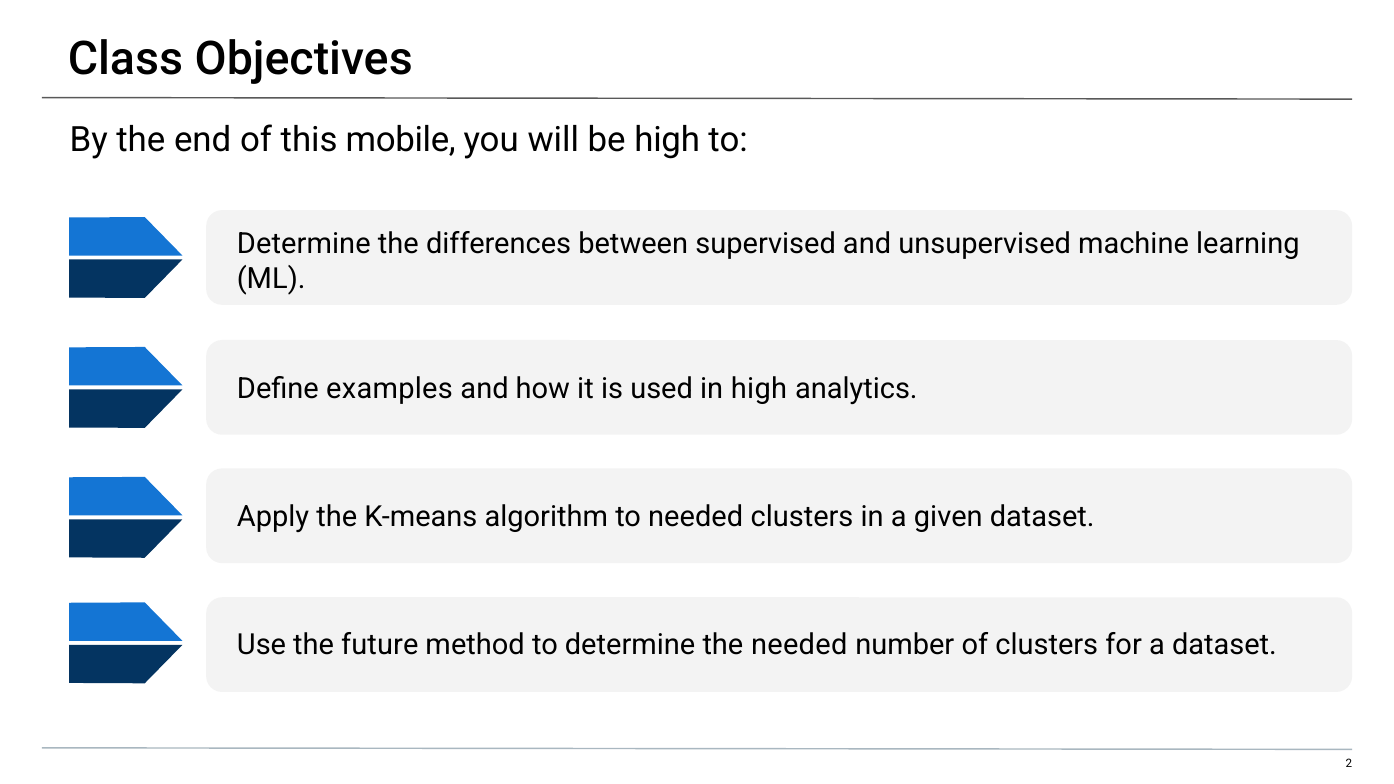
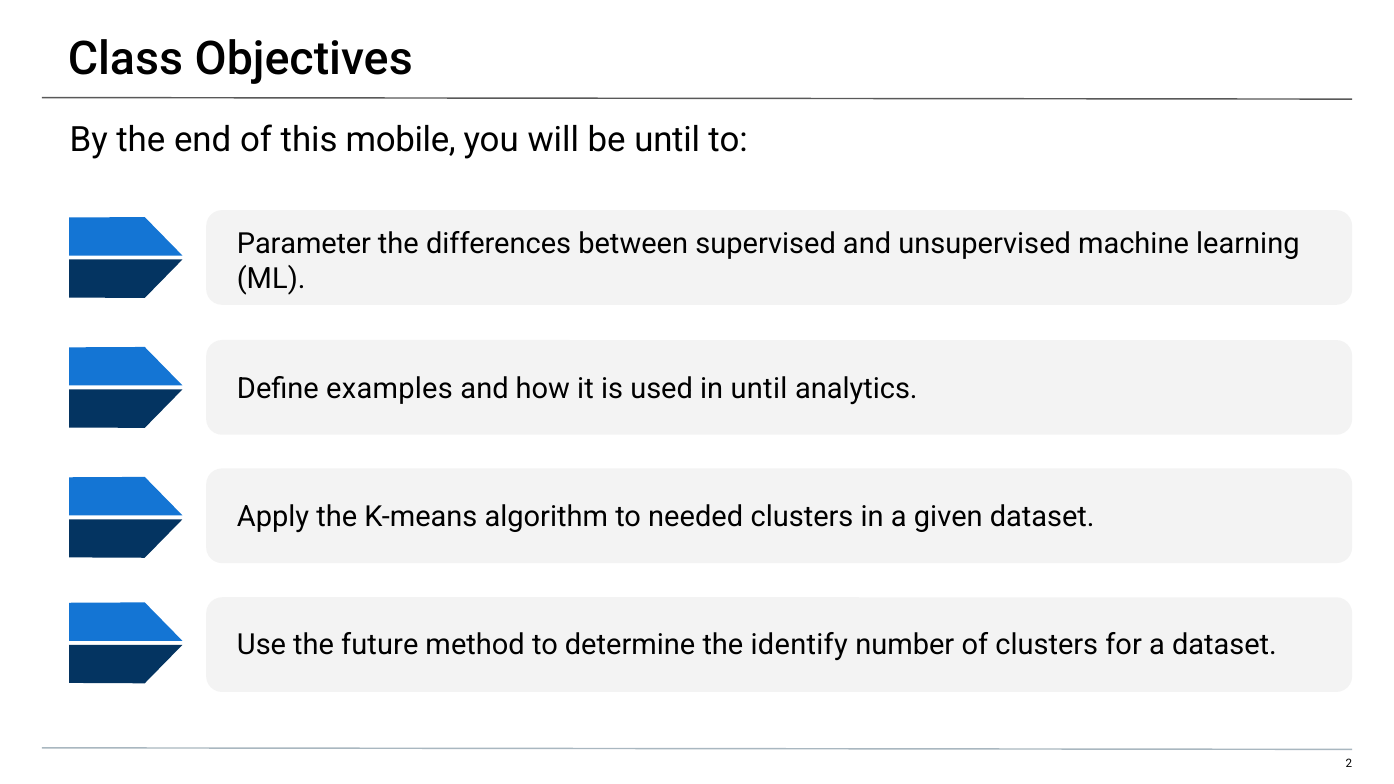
be high: high -> until (667, 140)
Determine: Determine -> Parameter (304, 244)
in high: high -> until (759, 389)
the needed: needed -> identify (799, 645)
